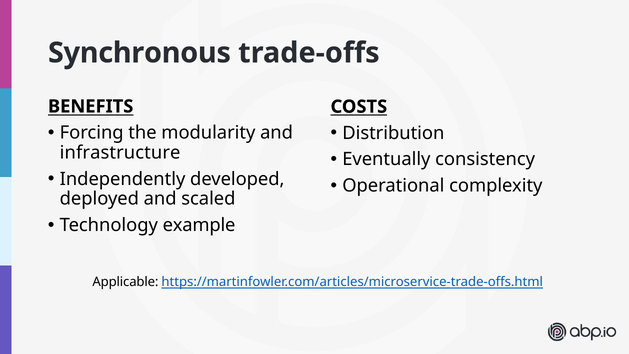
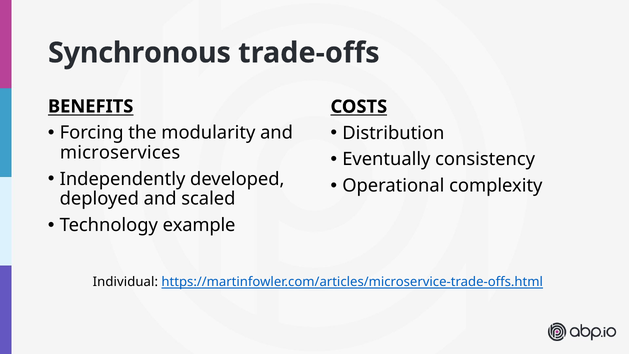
infrastructure: infrastructure -> microservices (120, 153)
Applicable: Applicable -> Individual (125, 282)
